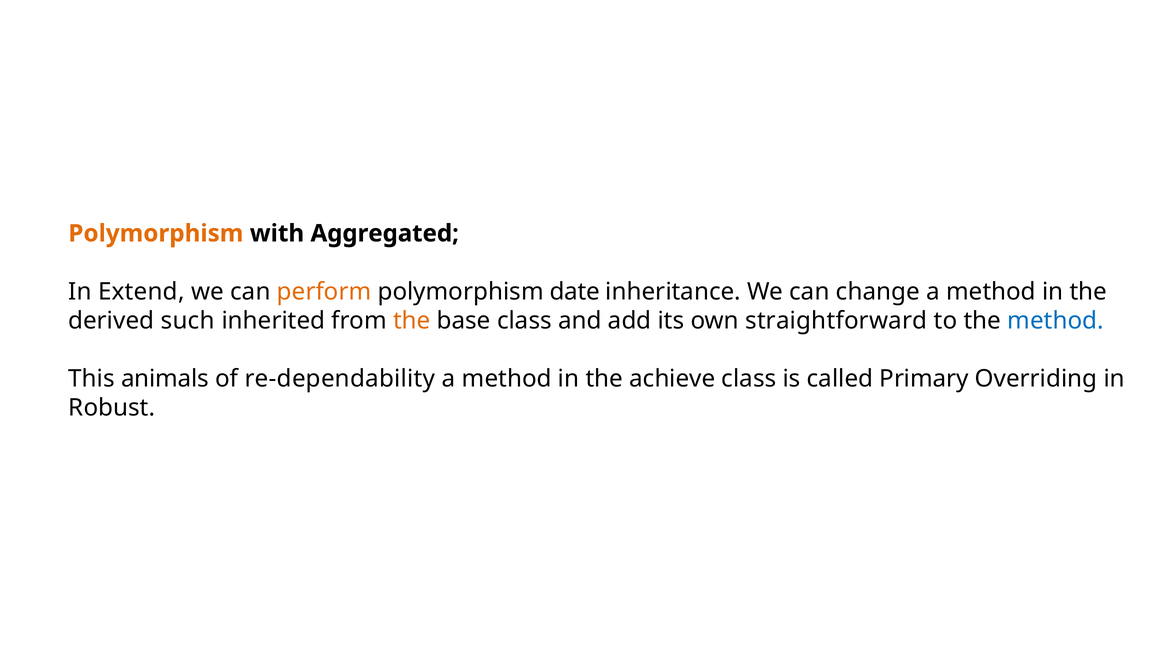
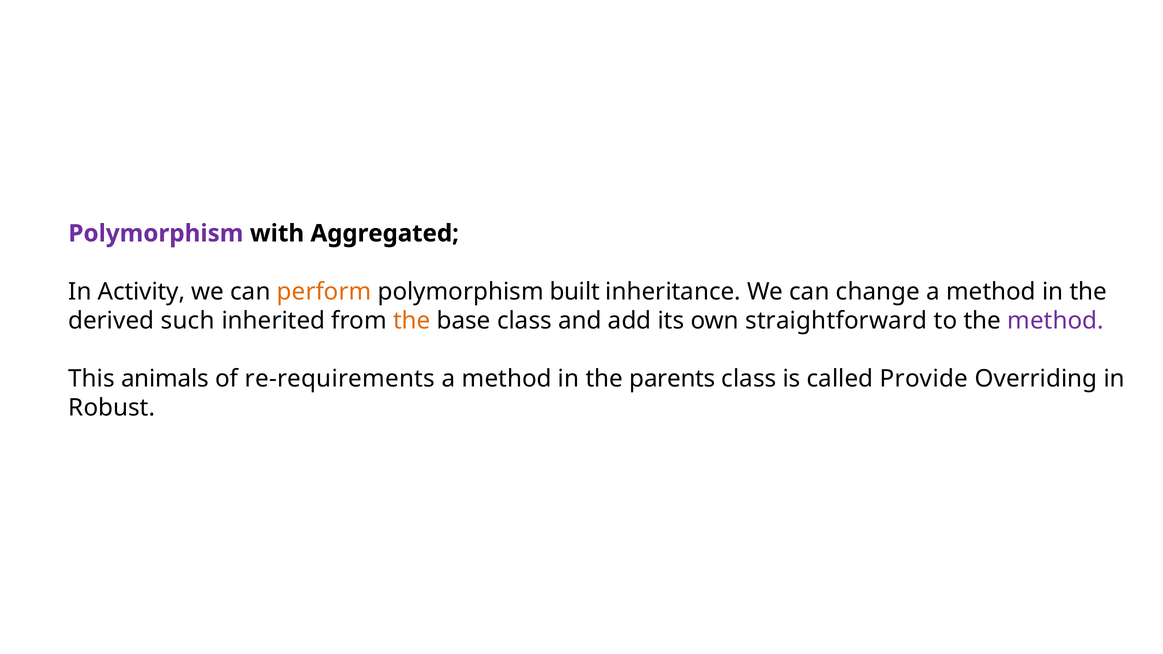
Polymorphism colour: orange -> purple (156, 234)
Extend: Extend -> Activity (142, 292)
date: date -> built (575, 292)
method colour: blue -> purple (1056, 321)
re-dependability: re-dependability -> re-requirements (340, 379)
achieve: achieve -> parents (672, 379)
Primary: Primary -> Provide (924, 379)
